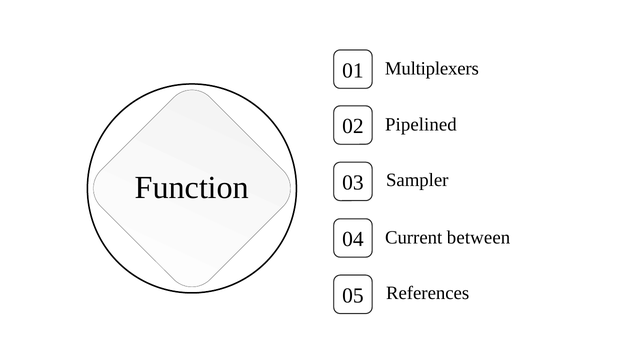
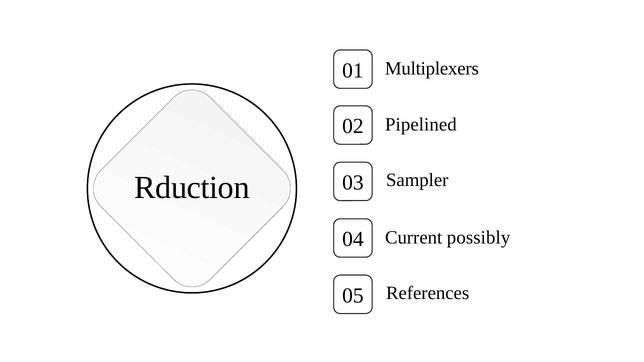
Function: Function -> Rduction (192, 188)
between: between -> possibly (479, 238)
